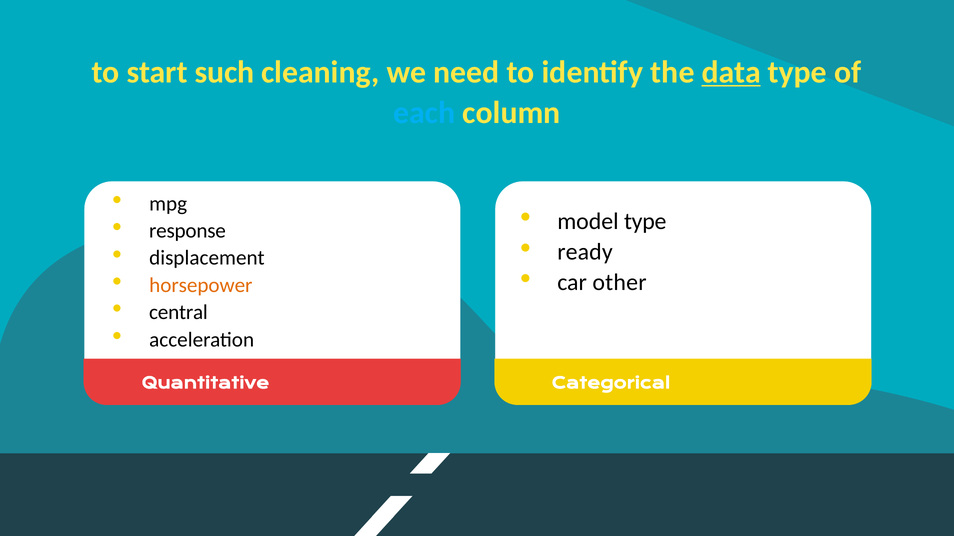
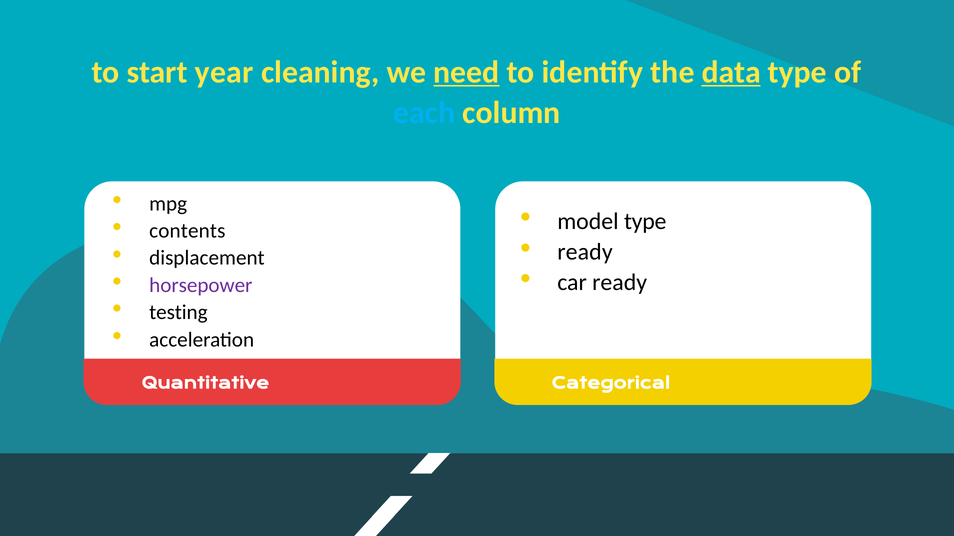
such: such -> year (224, 72)
need underline: none -> present (466, 72)
response: response -> contents (187, 231)
car other: other -> ready (620, 283)
horsepower colour: orange -> purple (201, 286)
central: central -> testing (178, 313)
